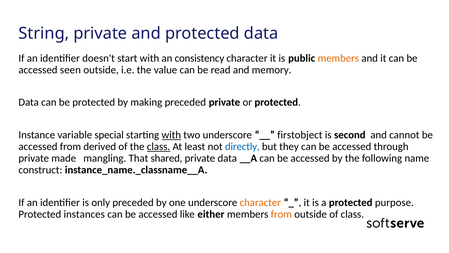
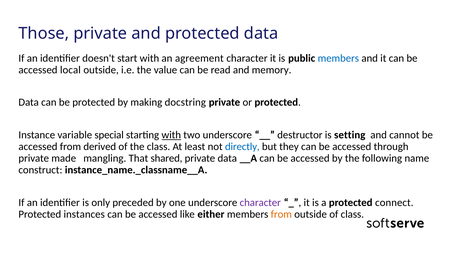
String: String -> Those (44, 34)
consistency: consistency -> agreement (199, 58)
members colour: orange -> blue (338, 58)
seen: seen -> local (70, 70)
making preceded: preceded -> docstring (185, 102)
firstobject: firstobject -> destructor (300, 135)
second: second -> setting (350, 135)
class underline: present -> none (159, 146)
character colour: orange -> purple (260, 202)
purpose: purpose -> connect (394, 202)
